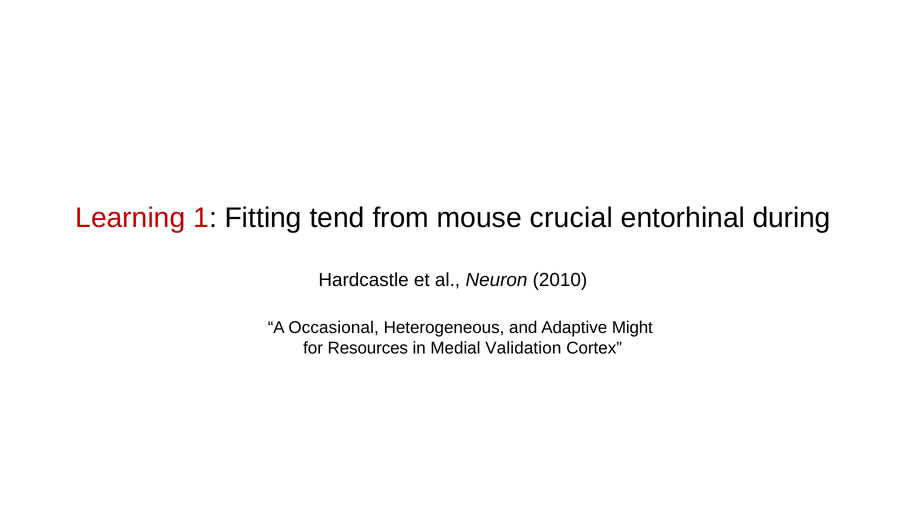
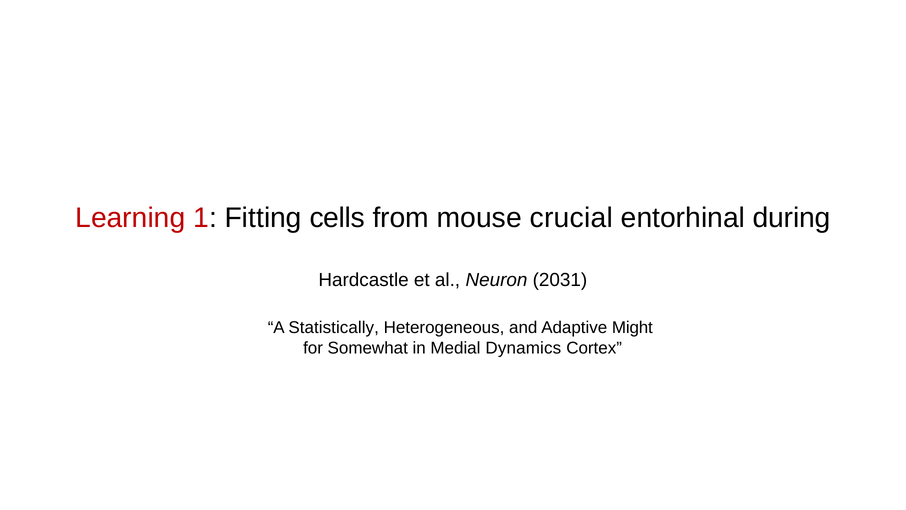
tend: tend -> cells (337, 218)
2010: 2010 -> 2031 (560, 280)
Occasional: Occasional -> Statistically (334, 328)
Resources: Resources -> Somewhat (368, 348)
Validation: Validation -> Dynamics (523, 348)
